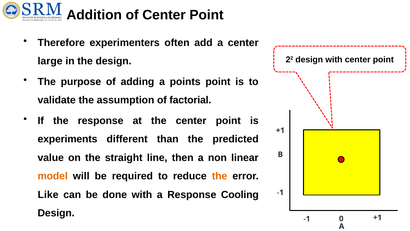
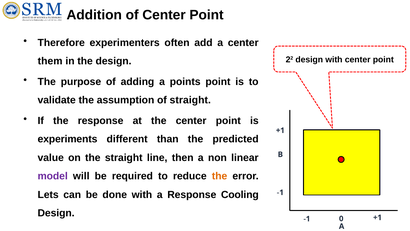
large: large -> them (50, 61)
of factorial: factorial -> straight (190, 100)
model colour: orange -> purple (53, 176)
Like: Like -> Lets (48, 194)
